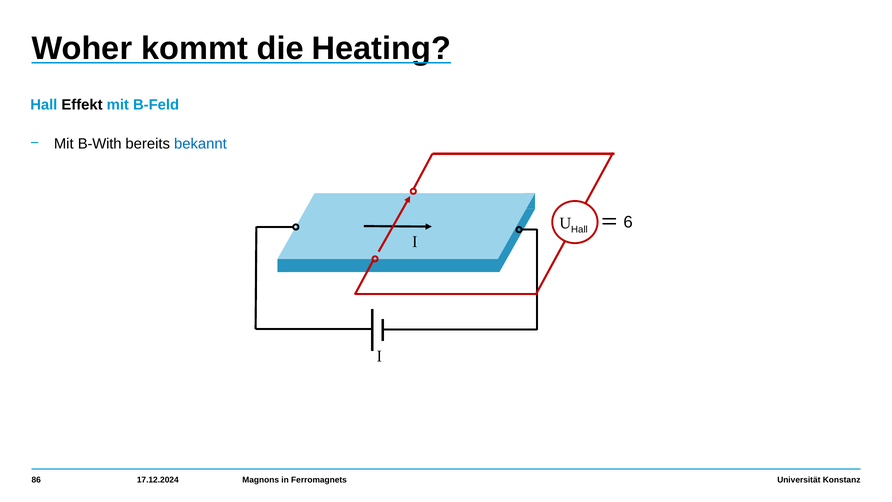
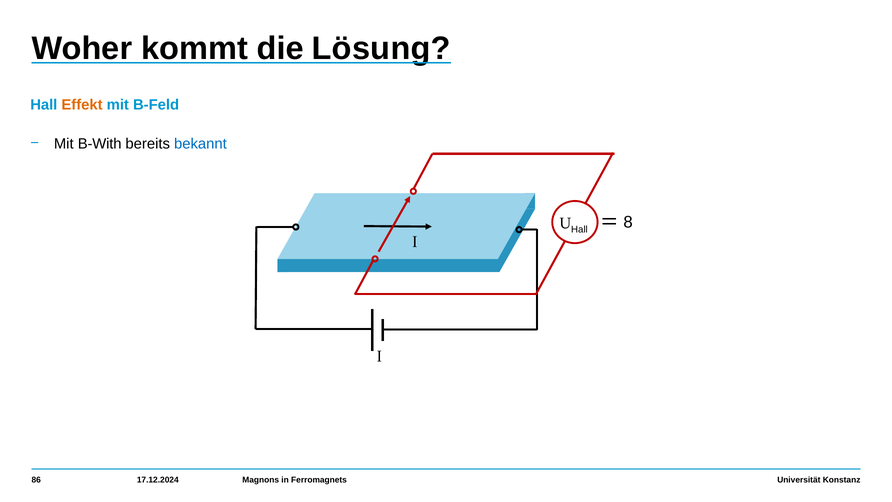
Heating: Heating -> Lösung (381, 49)
Effekt colour: black -> orange (82, 105)
6: 6 -> 8 (628, 222)
